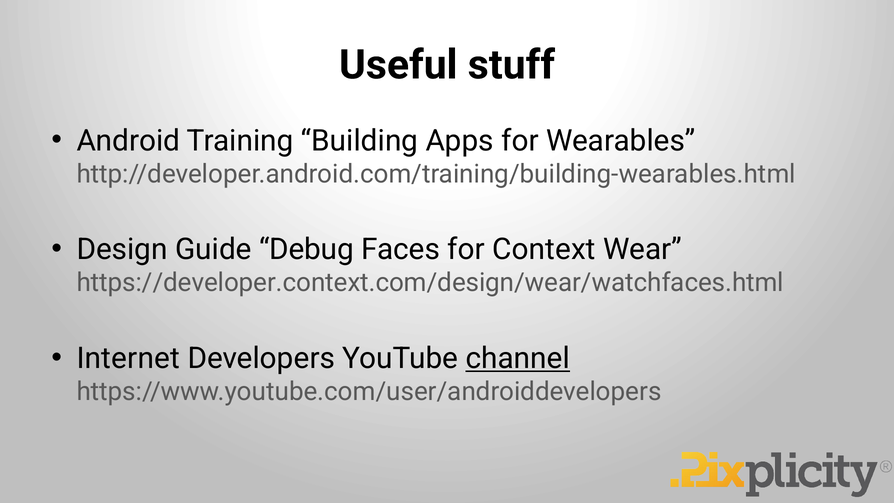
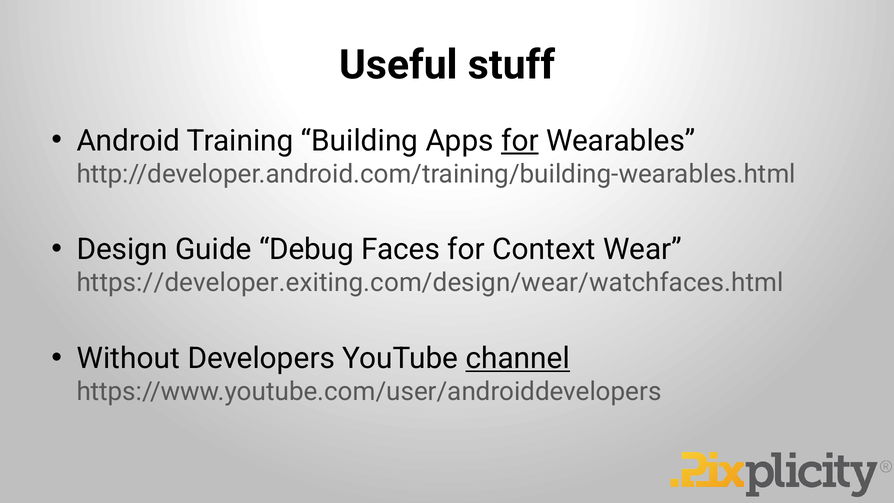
for underline: none -> present (520, 141)
https://developer.context.com/design/wear/watchfaces.html: https://developer.context.com/design/wear/watchfaces.html -> https://developer.exiting.com/design/wear/watchfaces.html (430, 283)
Internet: Internet -> Without (128, 358)
